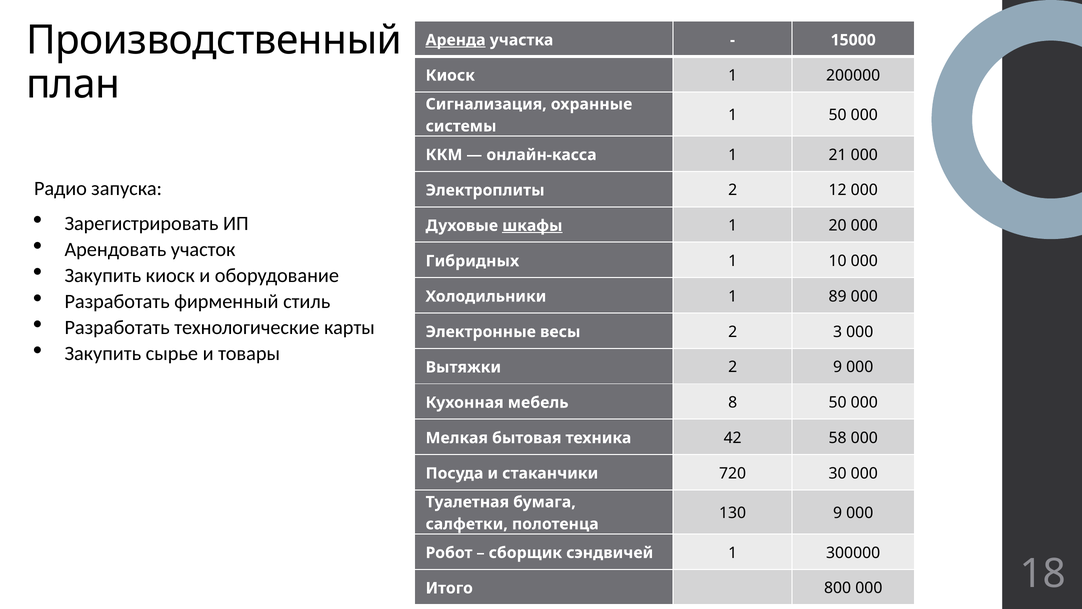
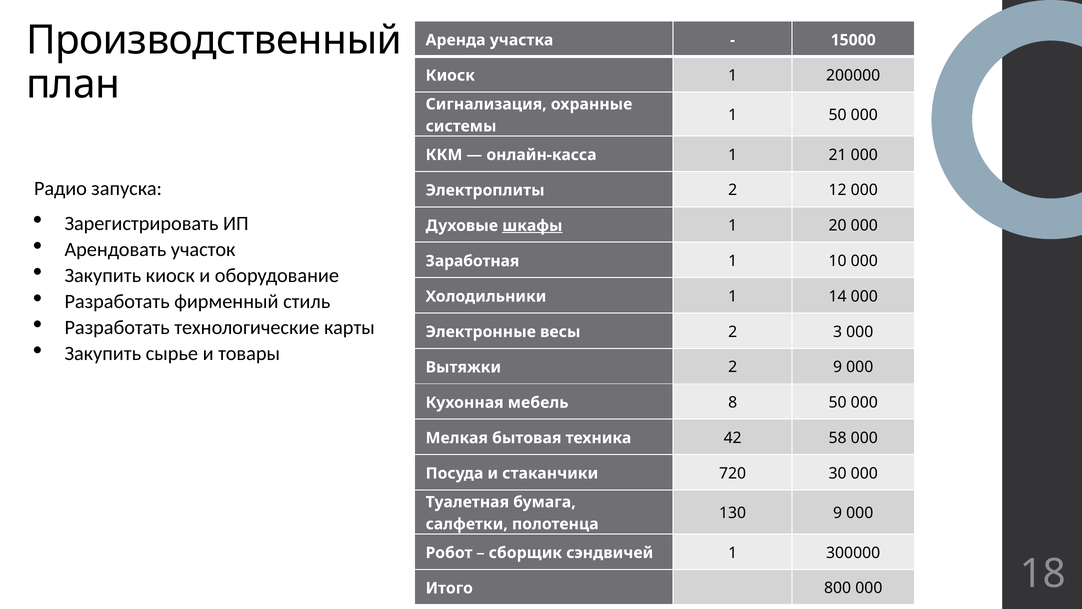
Аренда underline: present -> none (456, 40)
Гибридных: Гибридных -> Заработная (472, 261)
89: 89 -> 14 (838, 296)
